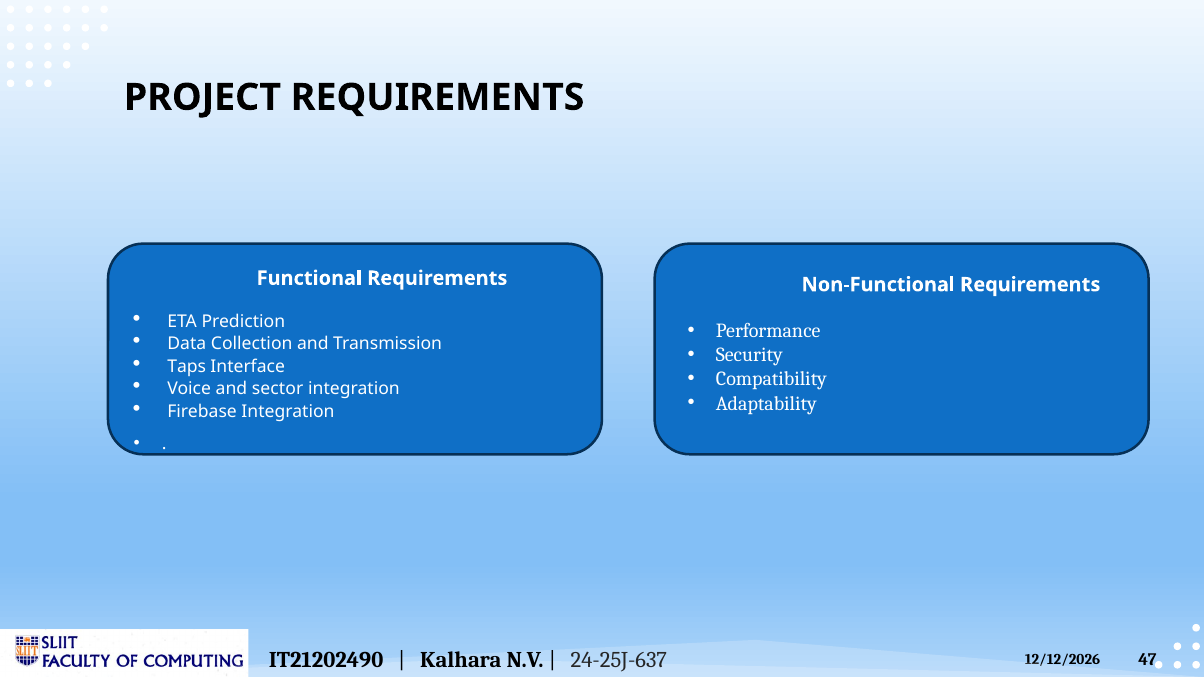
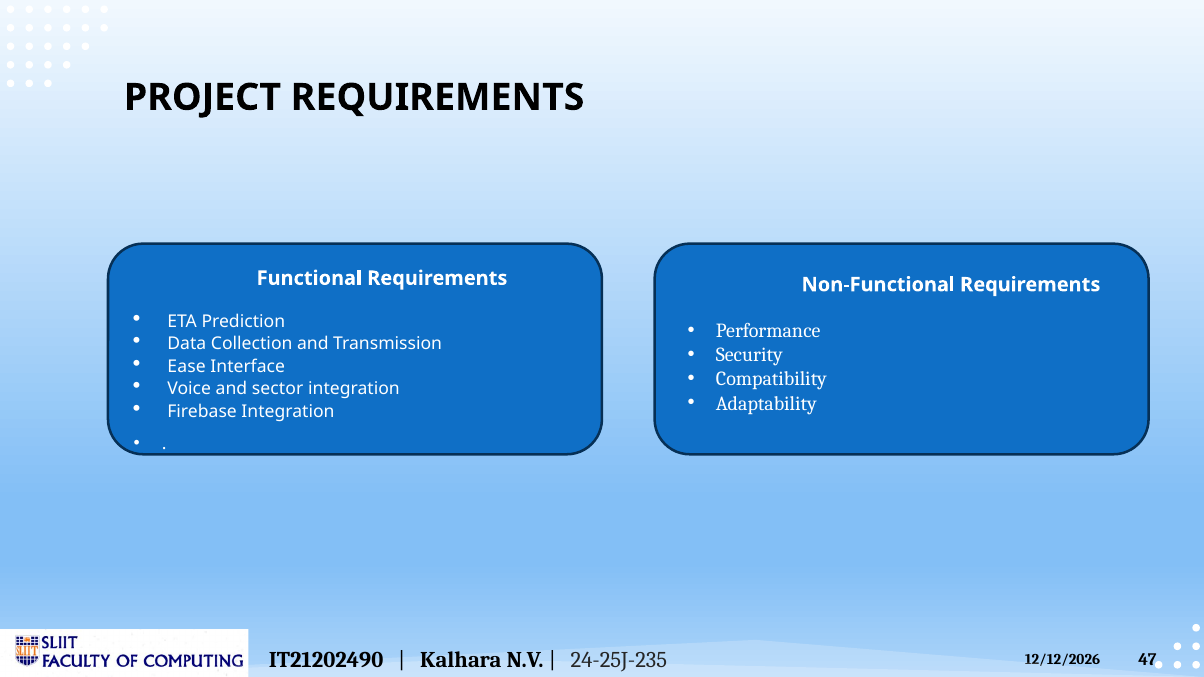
Taps: Taps -> Ease (187, 367)
24-25J-637: 24-25J-637 -> 24-25J-235 (619, 661)
